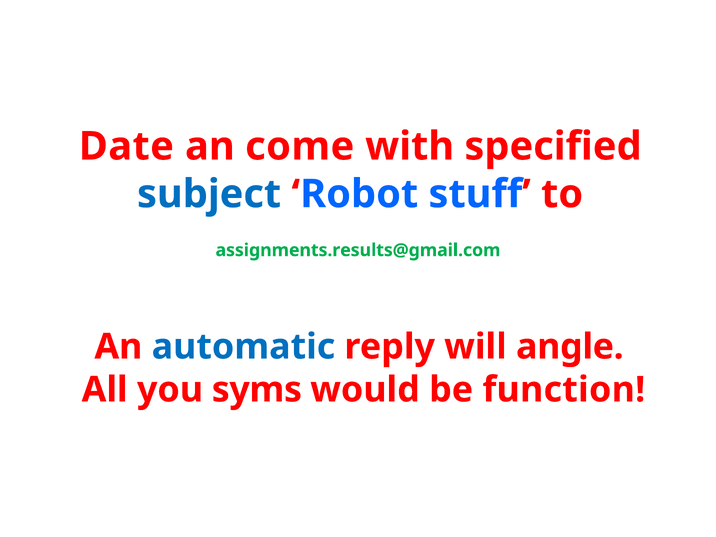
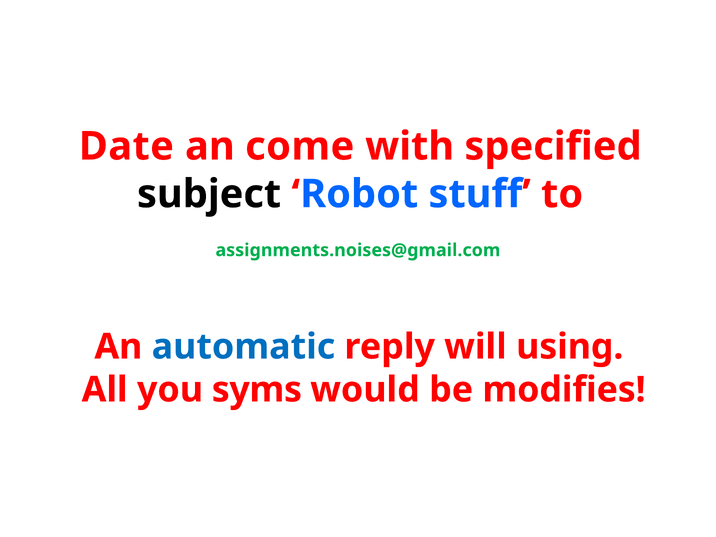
subject colour: blue -> black (209, 194)
assignments.results@gmail.com: assignments.results@gmail.com -> assignments.noises@gmail.com (358, 250)
angle: angle -> using (570, 347)
function: function -> modifies (564, 390)
